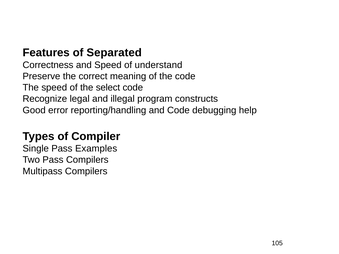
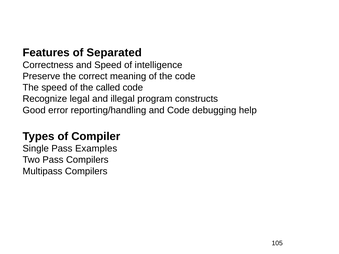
understand: understand -> intelligence (159, 65)
select: select -> called (108, 88)
